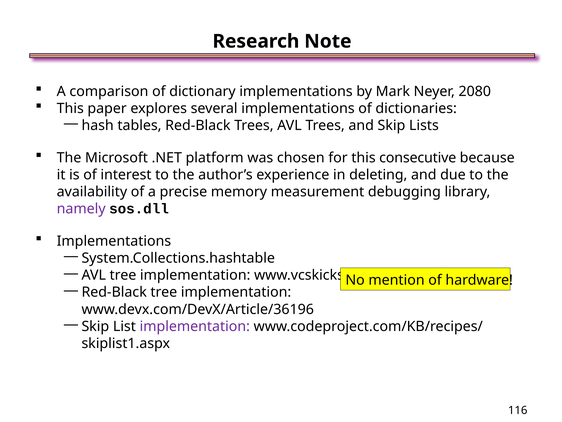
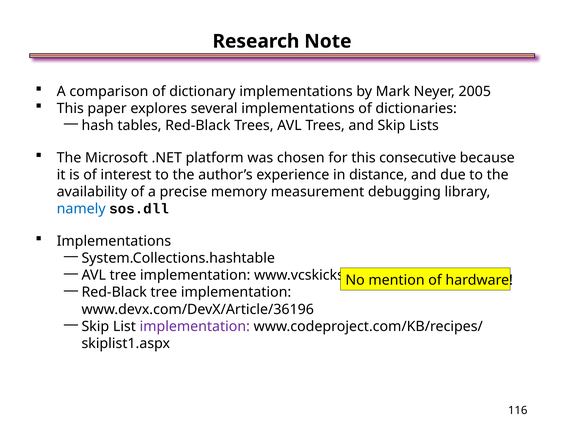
2080: 2080 -> 2005 (475, 91)
deleting: deleting -> distance (378, 175)
namely colour: purple -> blue (81, 209)
